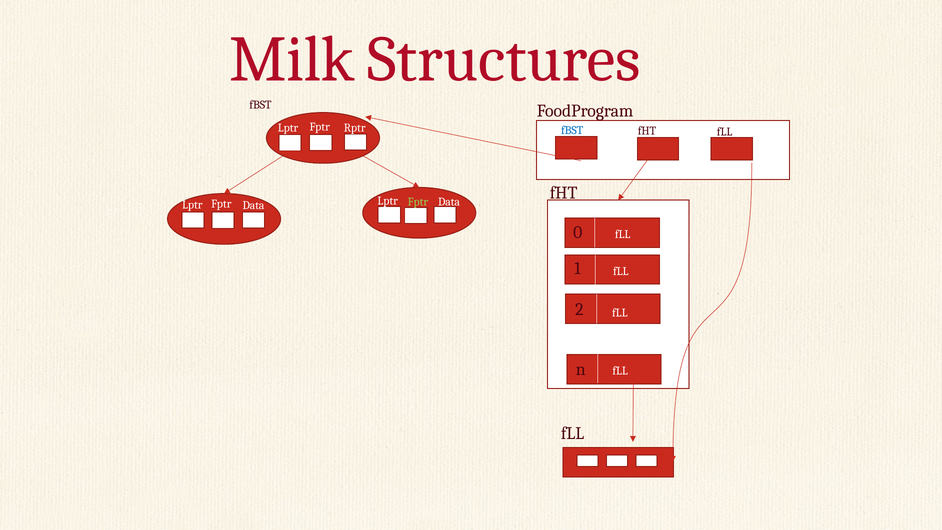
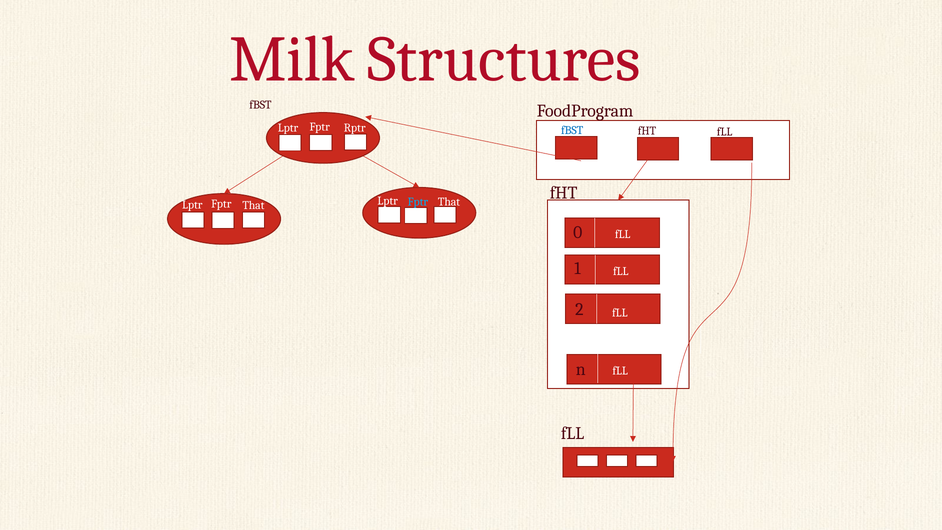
Data: Data -> That (449, 202)
Fptr colour: light green -> light blue (418, 202)
Data: Data -> That (253, 205)
